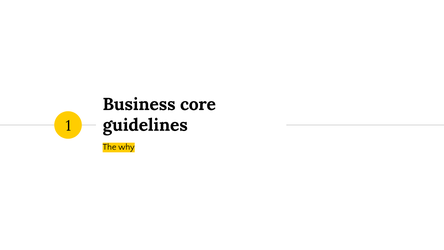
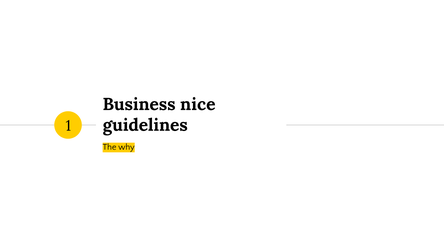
core: core -> nice (198, 104)
